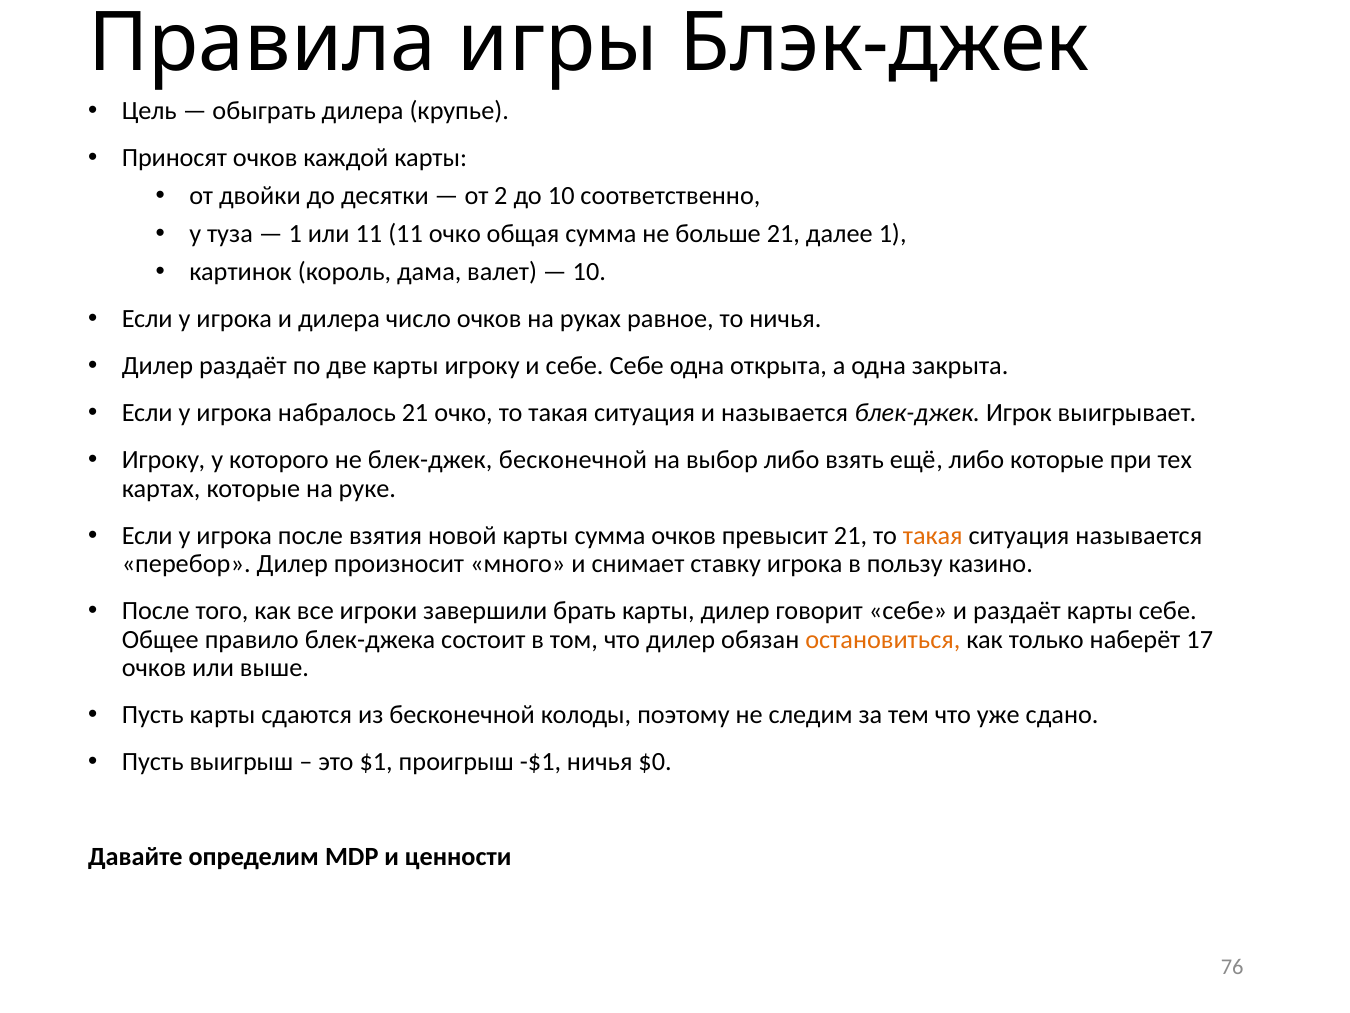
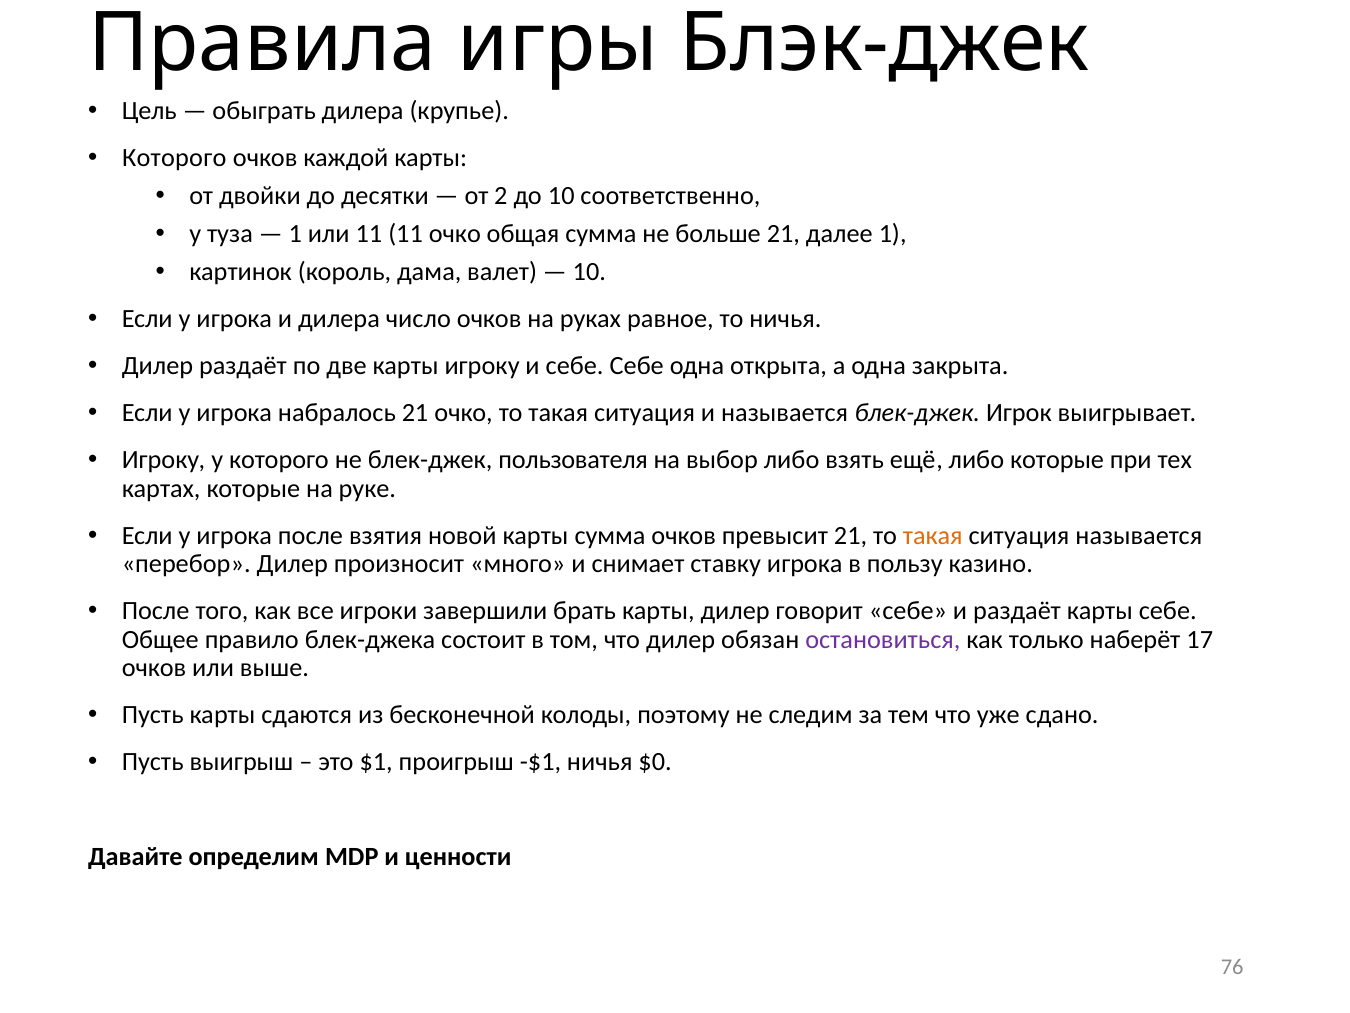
Приносят: Приносят -> Которого (174, 158)
блек-джек бесконечной: бесконечной -> пользователя (573, 460)
остановиться colour: orange -> purple (883, 639)
